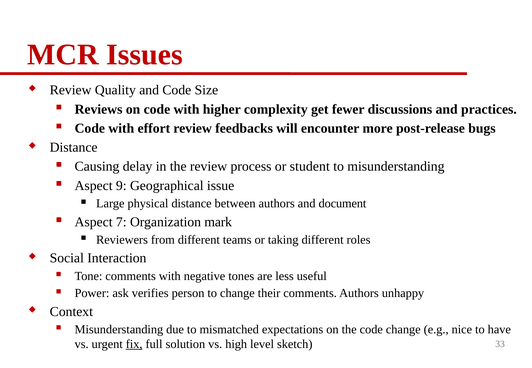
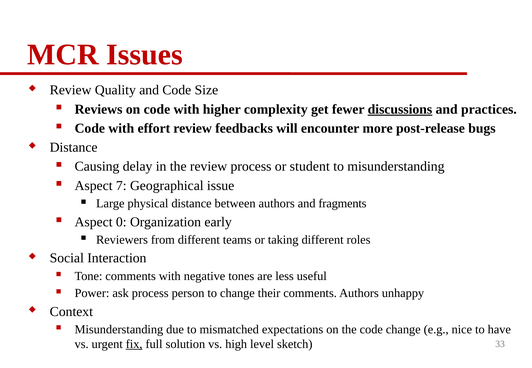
discussions underline: none -> present (400, 109)
9: 9 -> 7 (121, 186)
document: document -> fragments (342, 204)
7: 7 -> 0 (121, 222)
mark: mark -> early (218, 222)
ask verifies: verifies -> process (150, 294)
